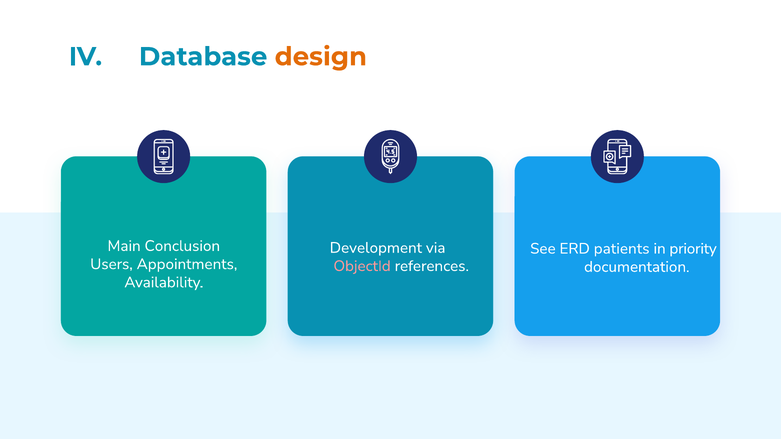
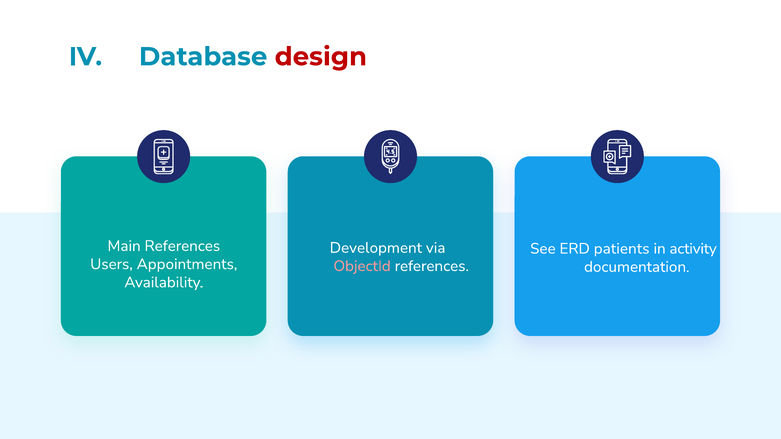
design colour: orange -> red (321, 57)
Main Conclusion: Conclusion -> References (182, 246)
priority: priority -> activity (693, 249)
